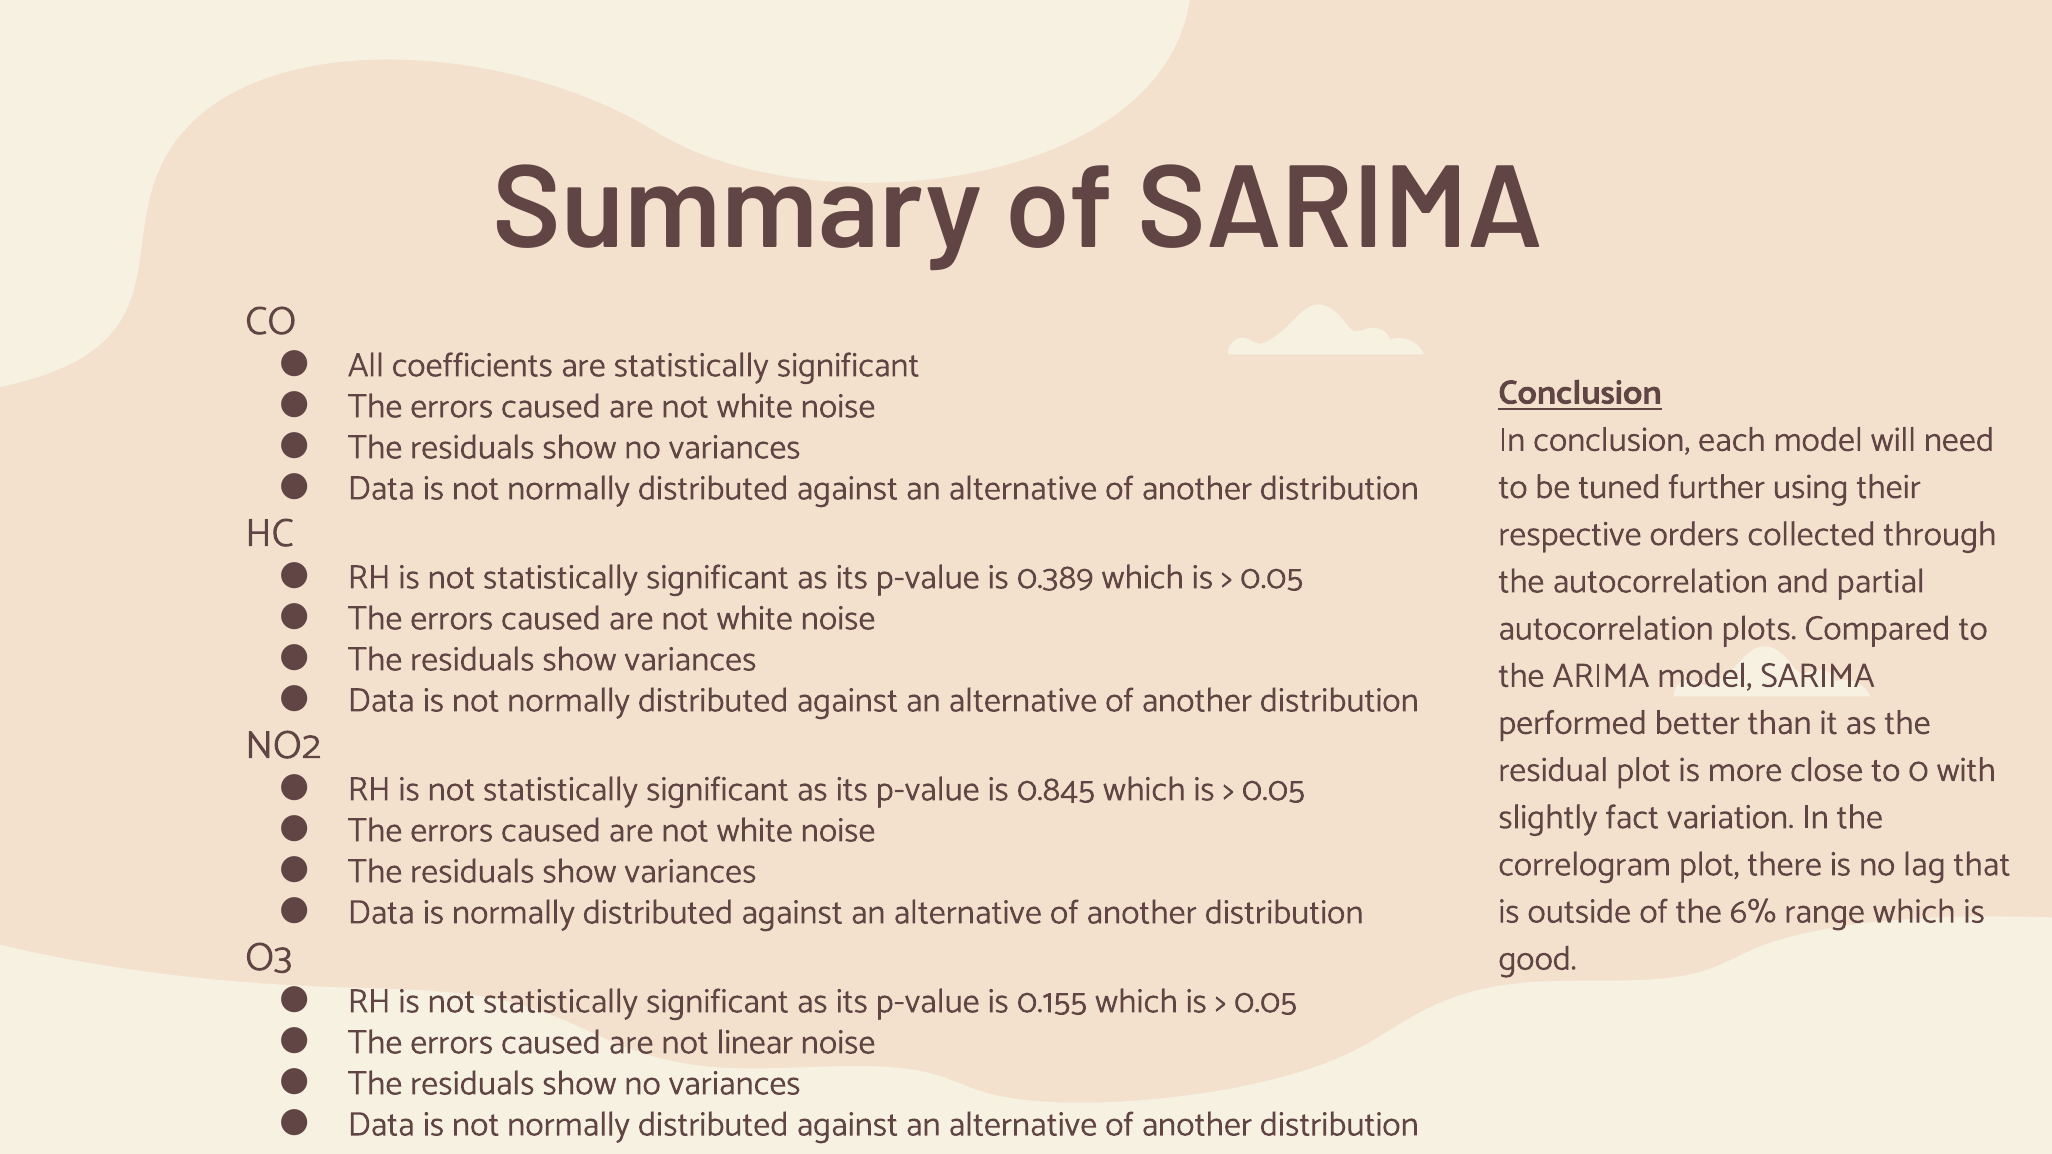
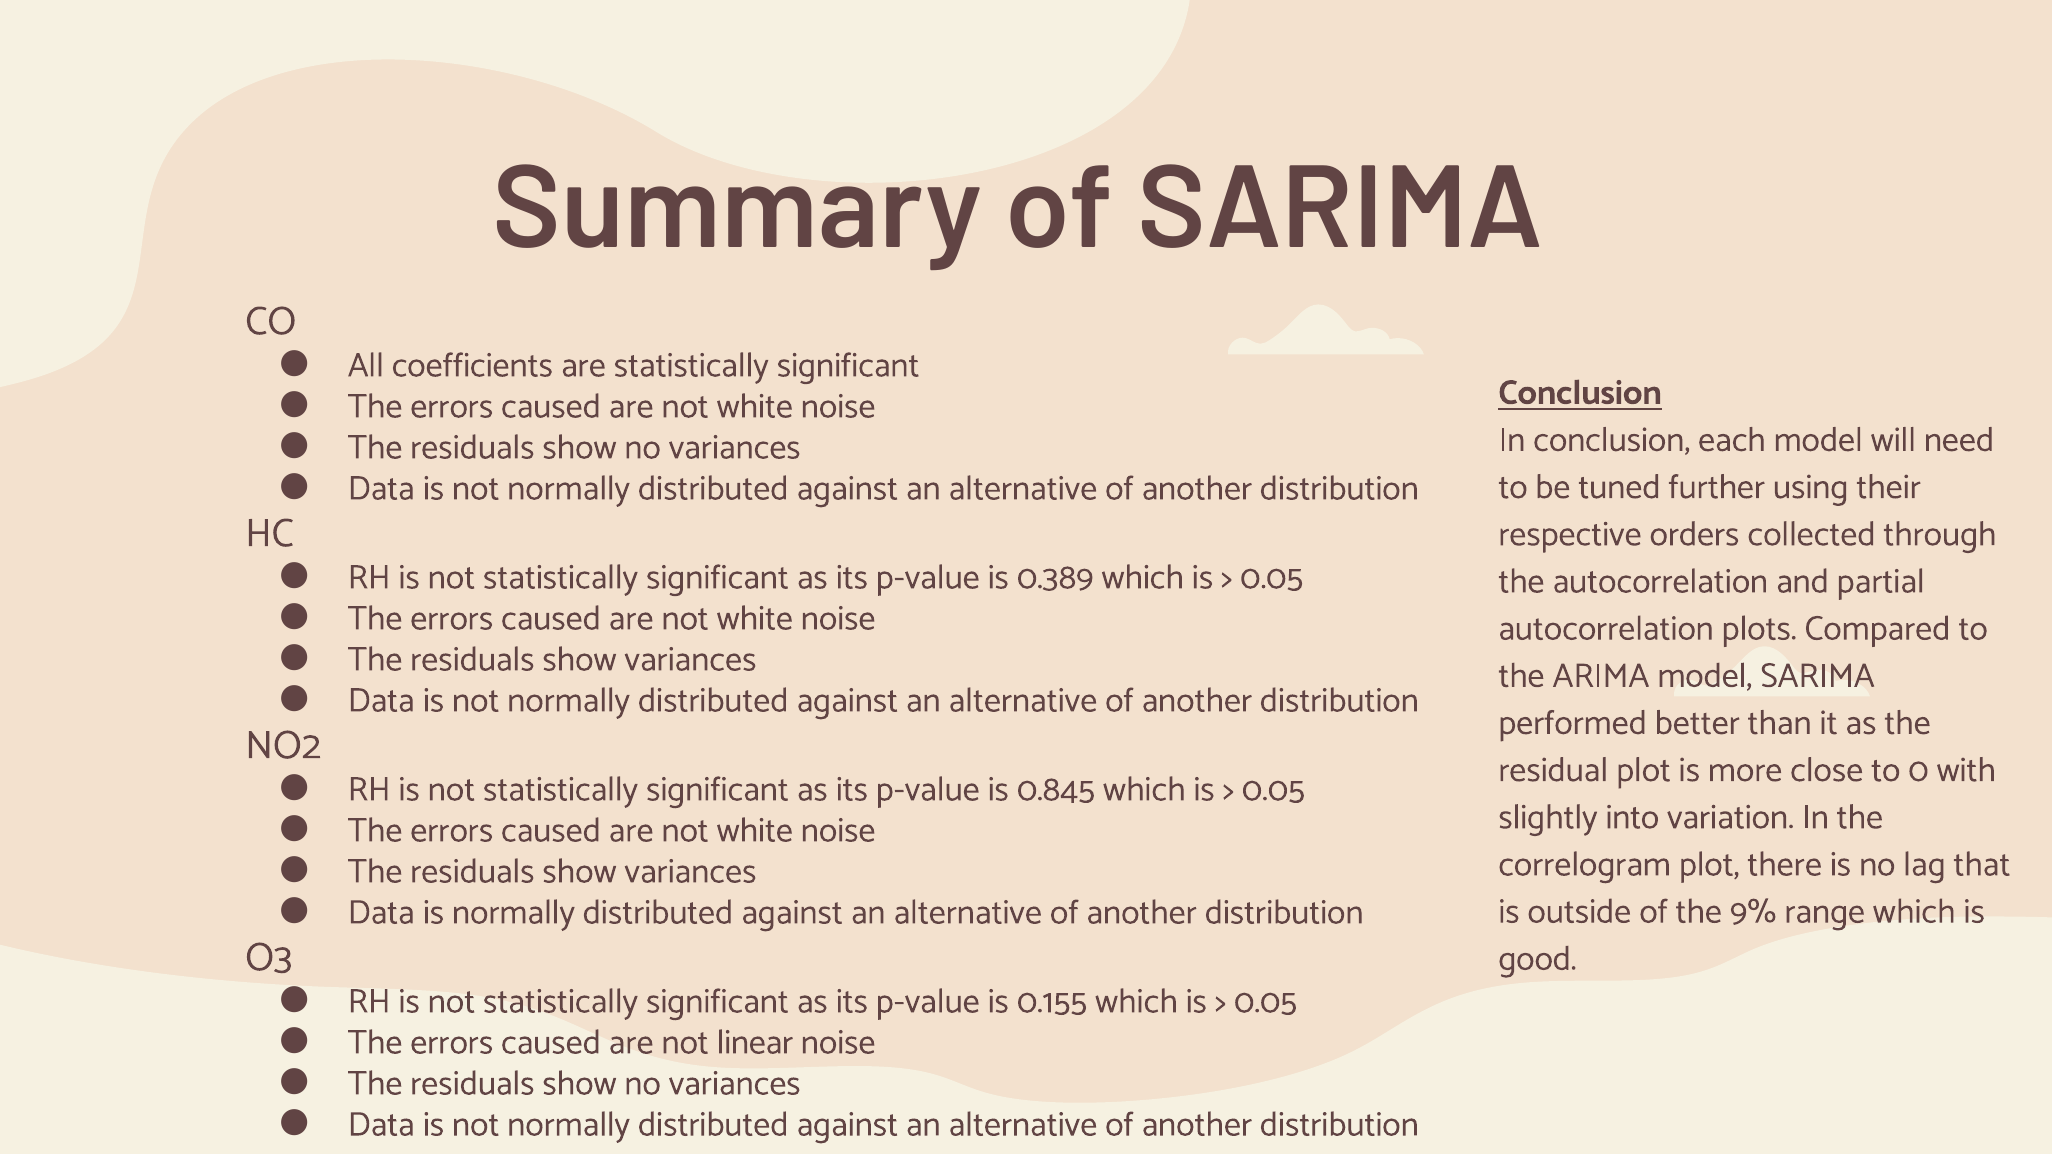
fact: fact -> into (1632, 817)
6%: 6% -> 9% (1753, 912)
